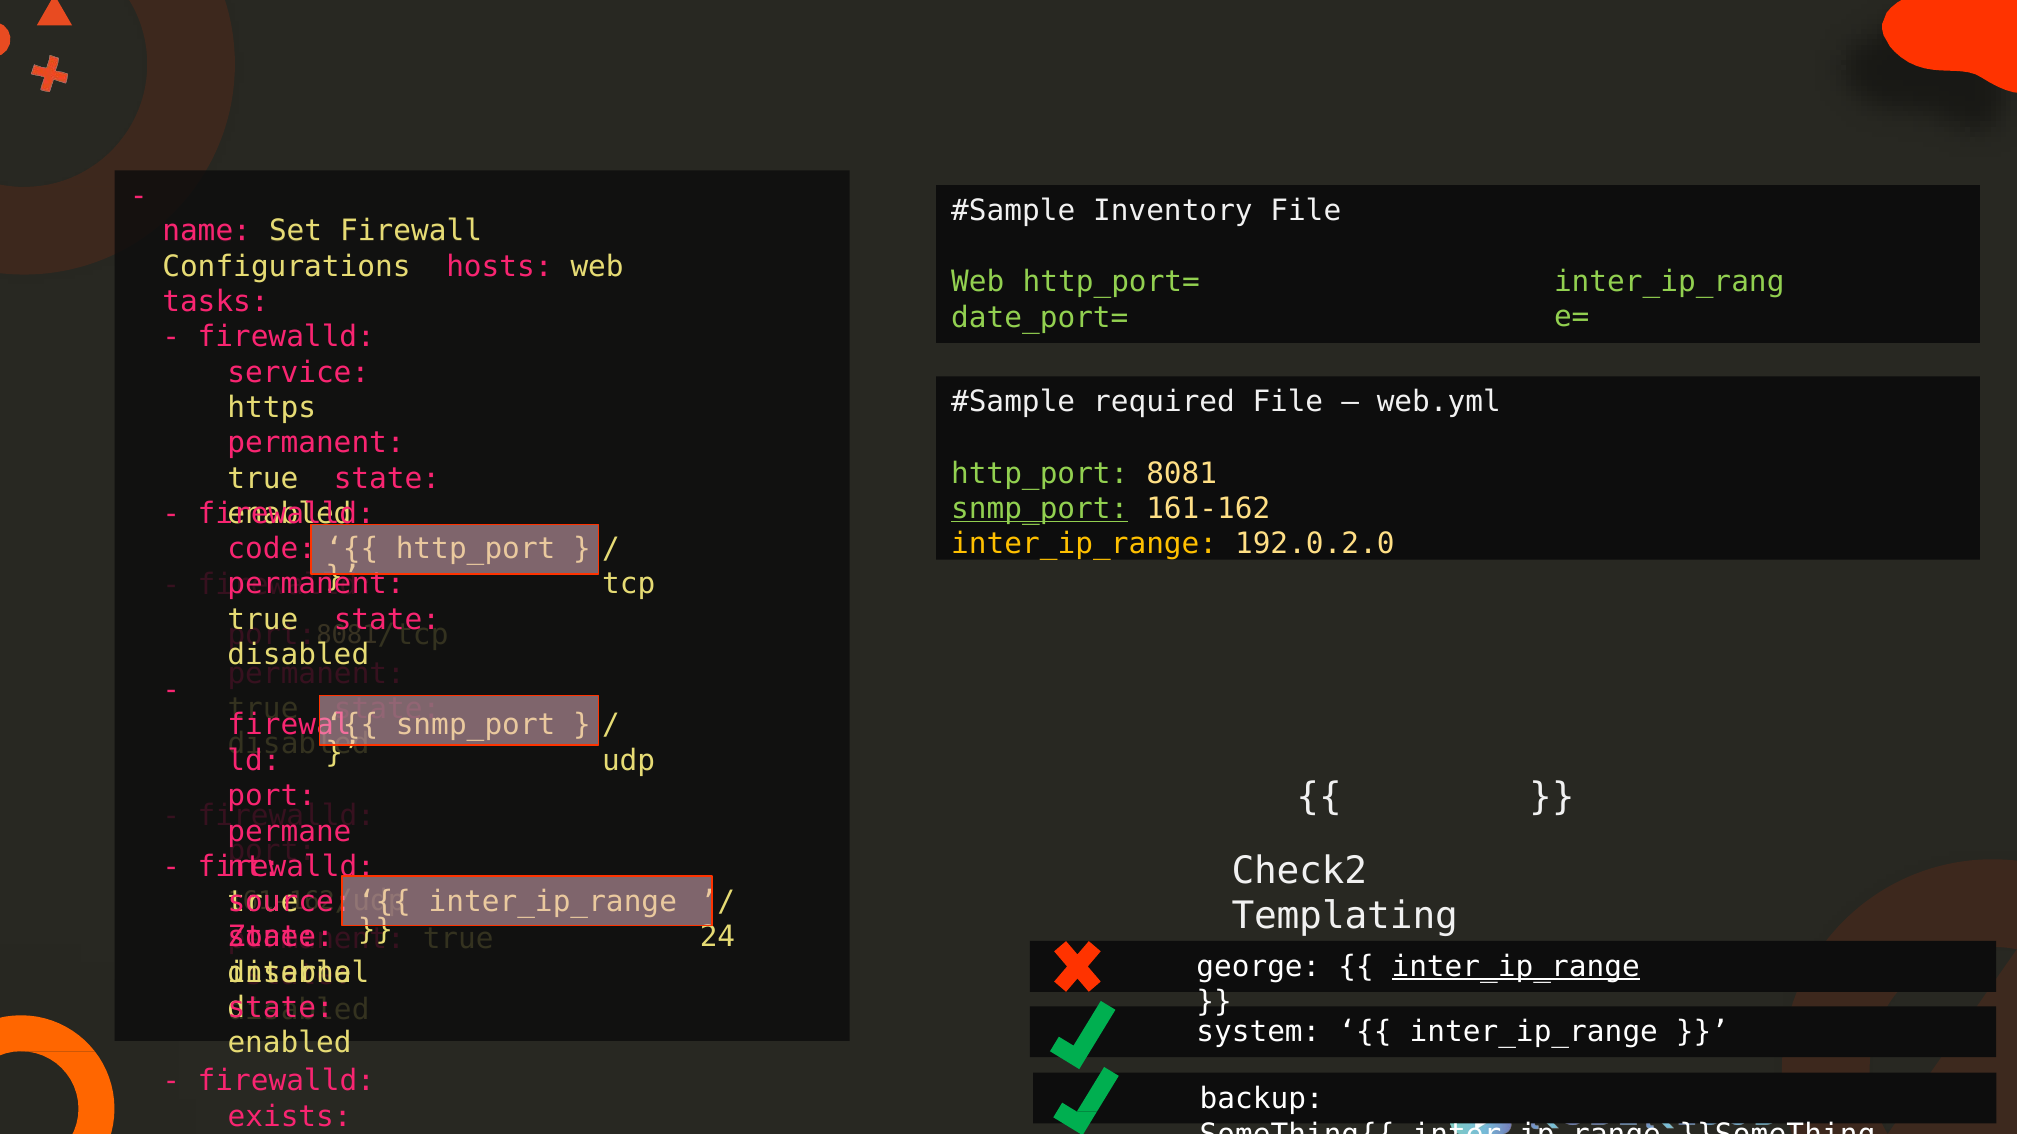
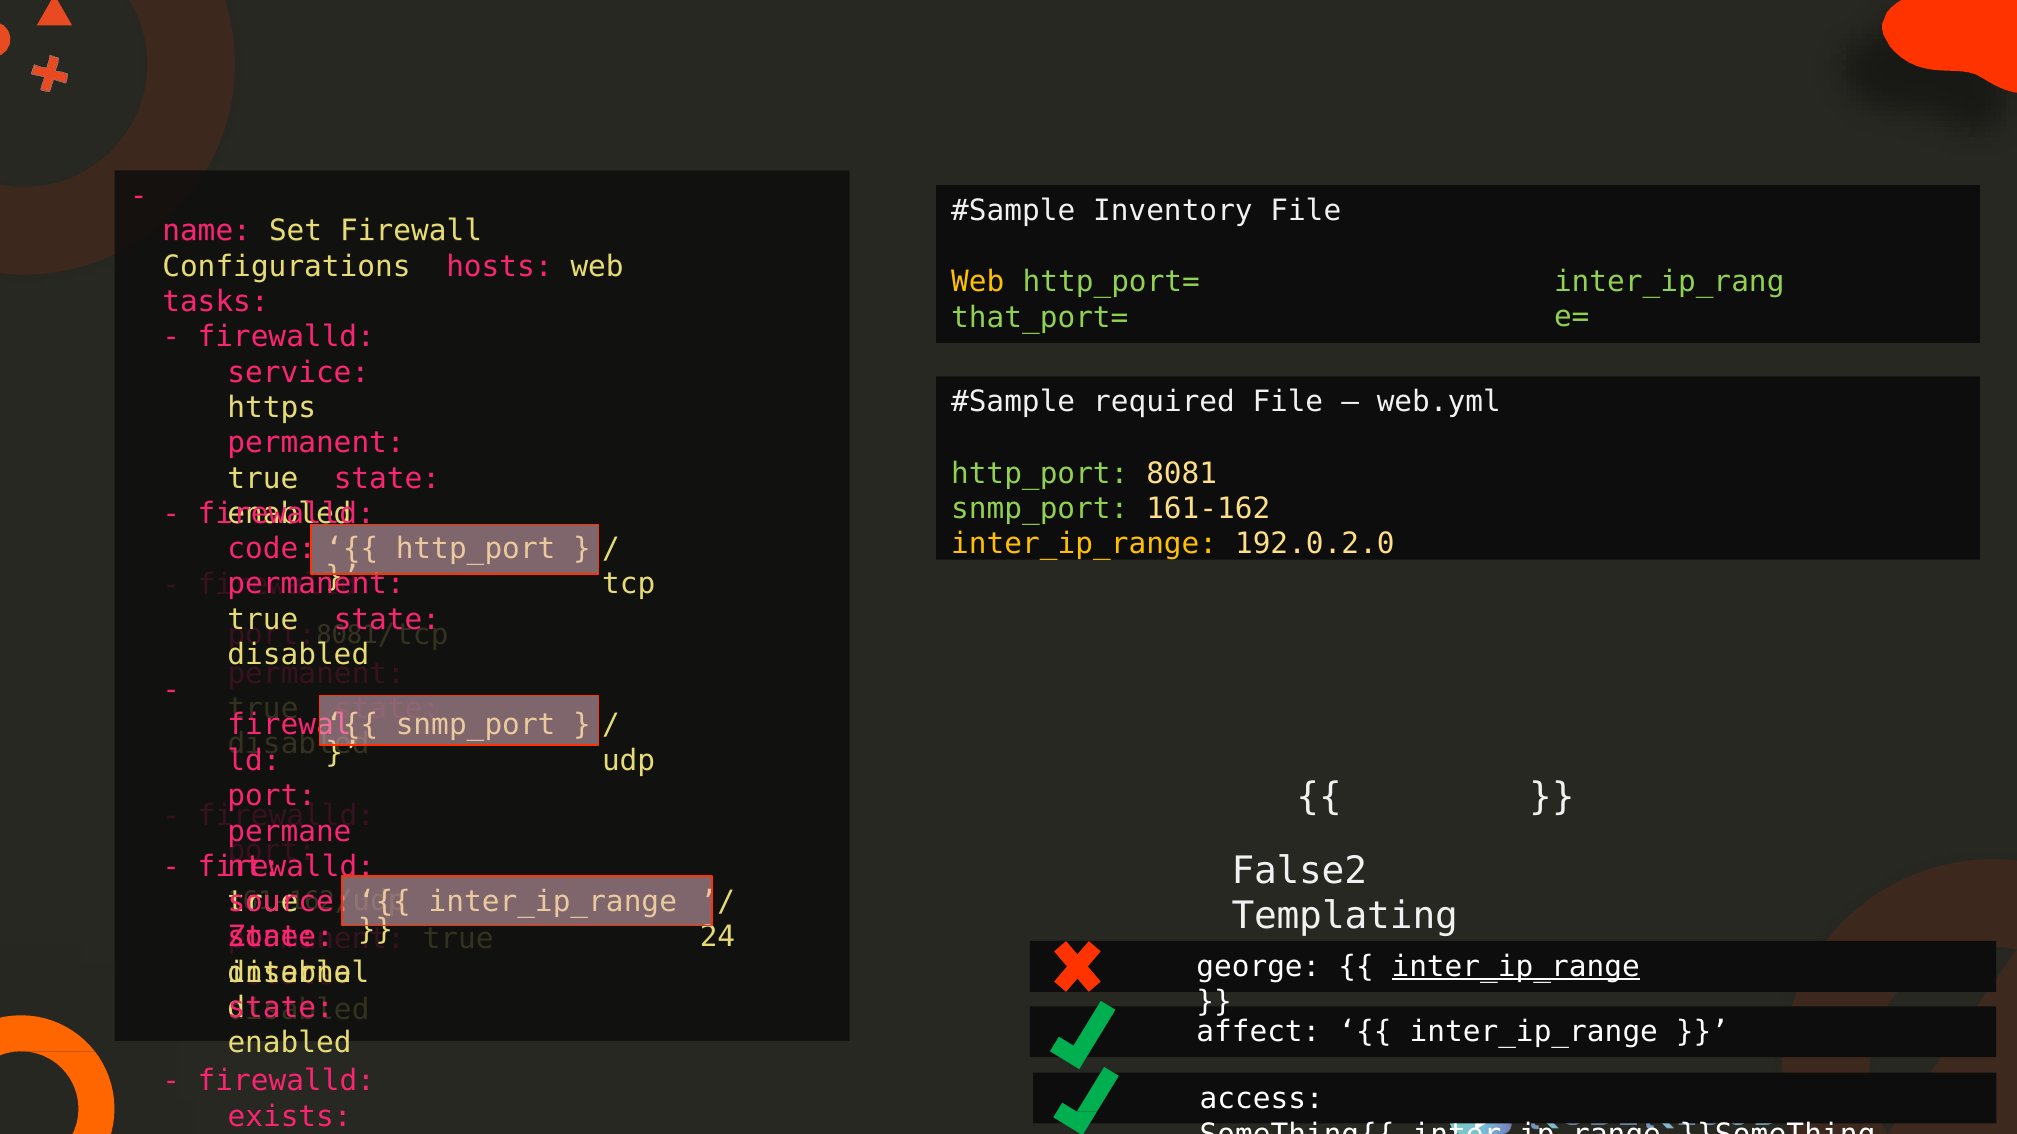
Web colour: light green -> yellow (978, 282)
date_port=: date_port= -> that_port= (1040, 318)
snmp_port underline: present -> none (1040, 509)
Check2: Check2 -> False2 (1299, 871)
system: system -> affect (1258, 1033)
backup: backup -> access (1262, 1100)
